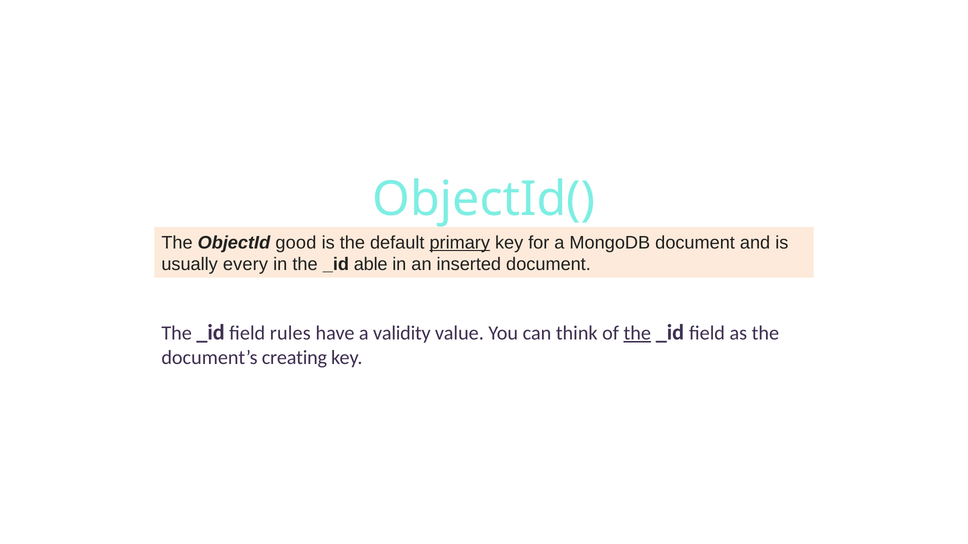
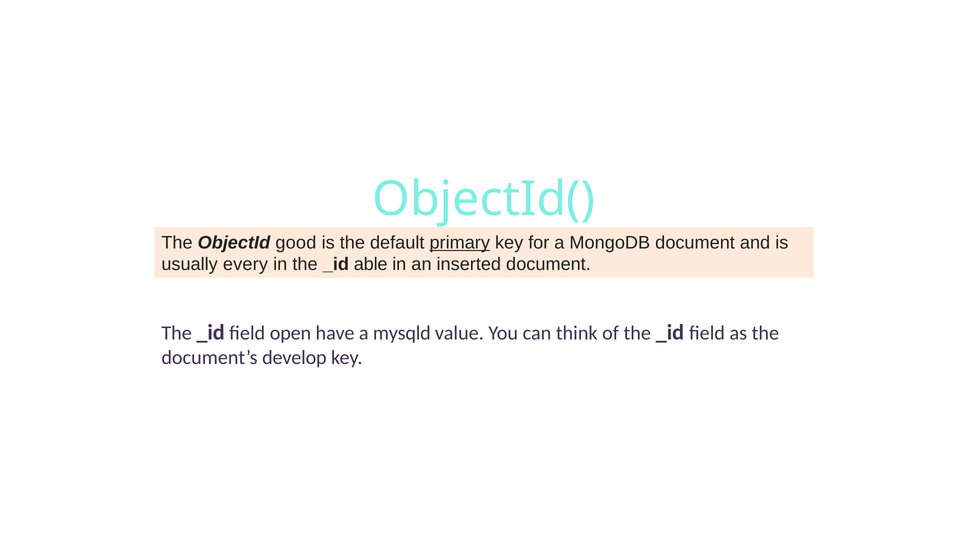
rules: rules -> open (290, 333)
validity: validity -> mysqld (402, 333)
the underline: present -> none (637, 333)
creating: creating -> develop (294, 358)
